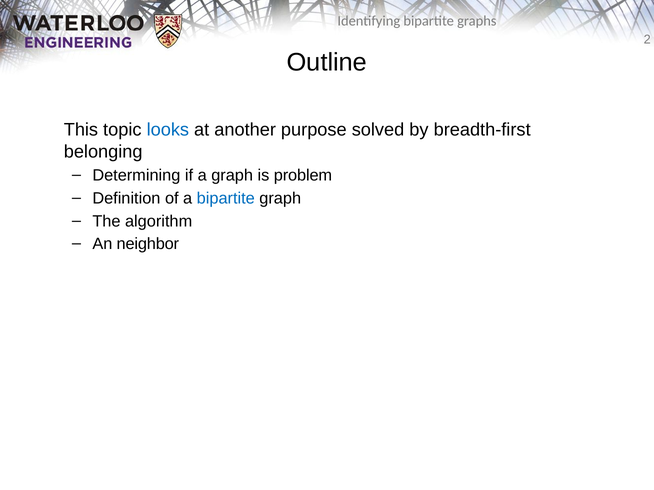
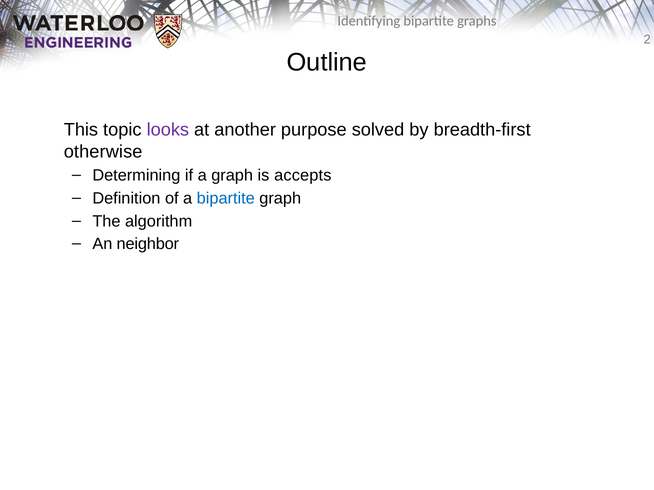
looks colour: blue -> purple (168, 130)
belonging: belonging -> otherwise (103, 152)
problem: problem -> accepts (303, 176)
